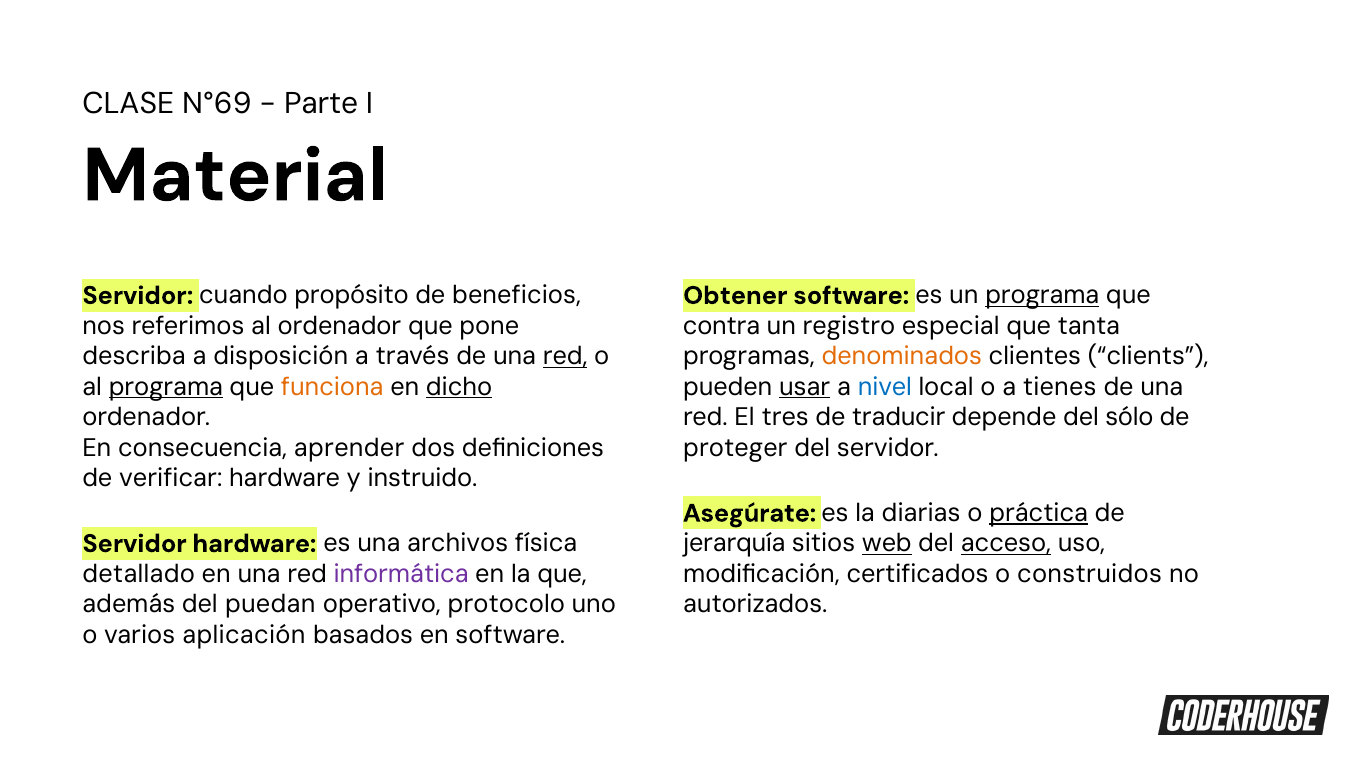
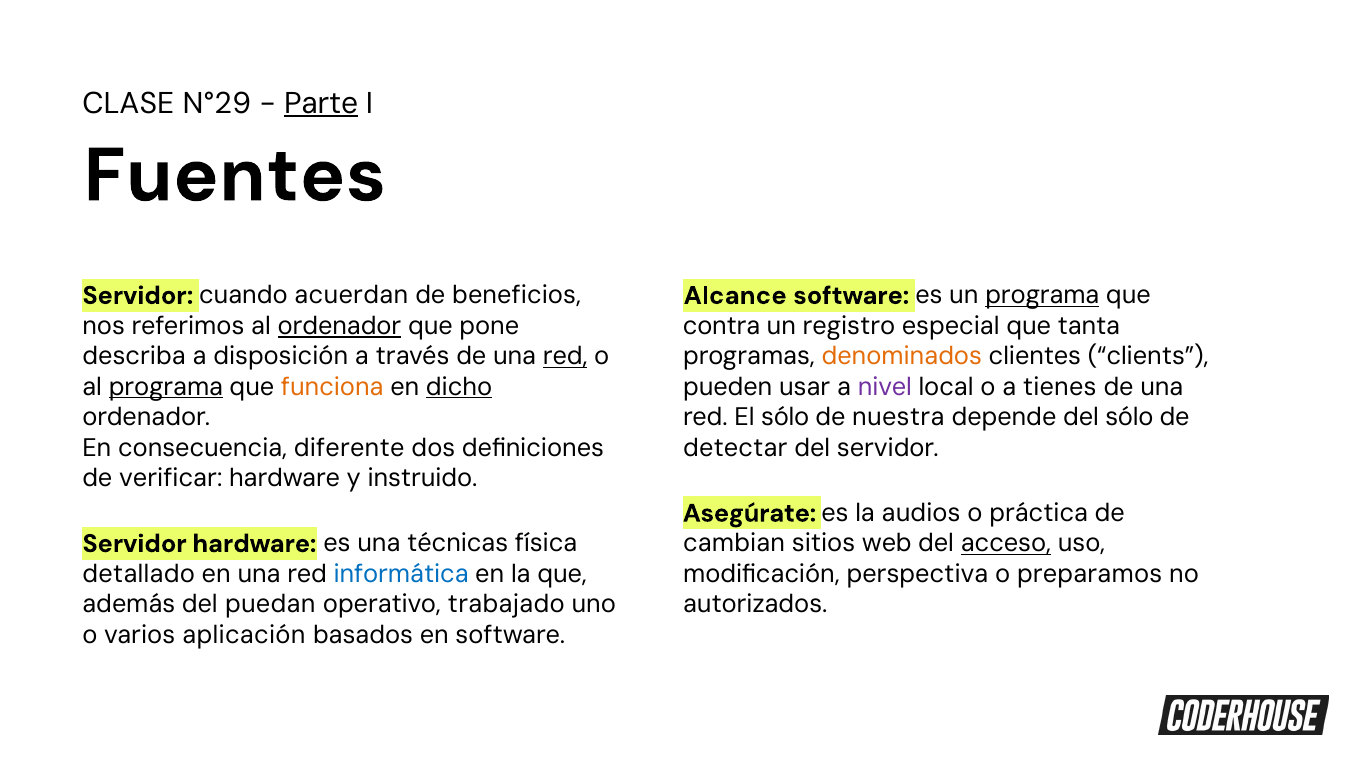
N°69: N°69 -> N°29 (217, 103)
Parte underline: none -> present (321, 103)
Material: Material -> Fuentes (235, 176)
propósito: propósito -> acuerdan (351, 296)
Obtener: Obtener -> Alcance (735, 296)
ordenador underline: none -> present (339, 326)
usar underline: present -> none (805, 387)
nivel colour: blue -> purple (885, 387)
El tres: tres -> sólo (785, 417)
traducir: traducir -> nuestra (898, 417)
aprender: aprender -> diferente (349, 448)
proteger: proteger -> detectar (735, 448)
diarias: diarias -> audios (921, 513)
práctica underline: present -> none (1039, 513)
archivos: archivos -> técnicas (458, 544)
jerarquía: jerarquía -> cambian (734, 544)
web underline: present -> none (887, 544)
informática colour: purple -> blue (401, 574)
certificados: certificados -> perspectiva (917, 574)
construidos: construidos -> preparamos (1090, 574)
protocolo: protocolo -> trabajado (506, 605)
